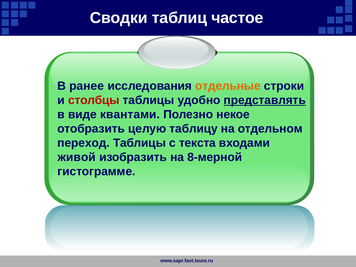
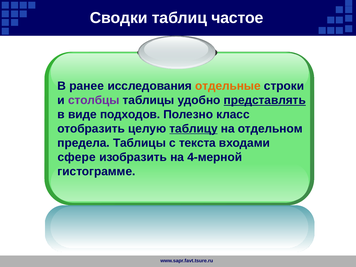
столбцы colour: red -> purple (94, 100)
квантами: квантами -> подходов (130, 114)
некое: некое -> класс (233, 114)
таблицу underline: none -> present (194, 129)
переход: переход -> предела (84, 143)
живой: живой -> сфере (77, 157)
8-мерной: 8-мерной -> 4-мерной (215, 157)
